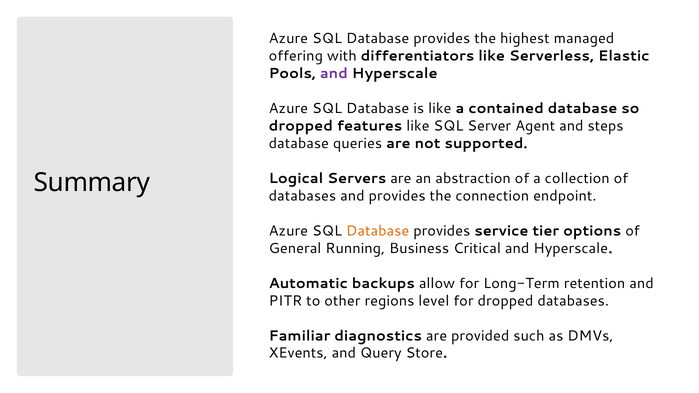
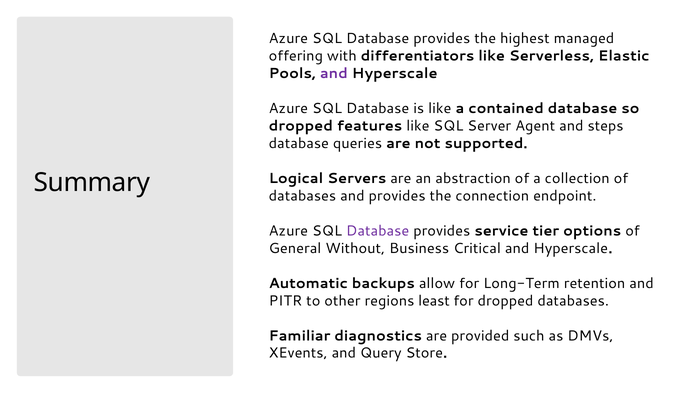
Database colour: orange -> purple (378, 231)
Running: Running -> Without (355, 248)
level: level -> least (434, 301)
